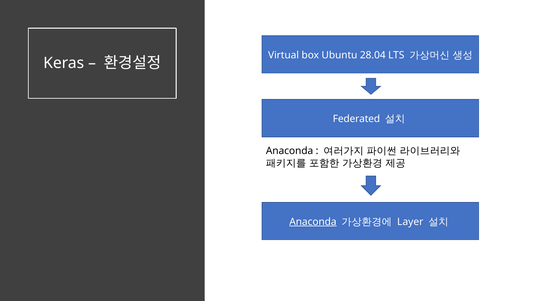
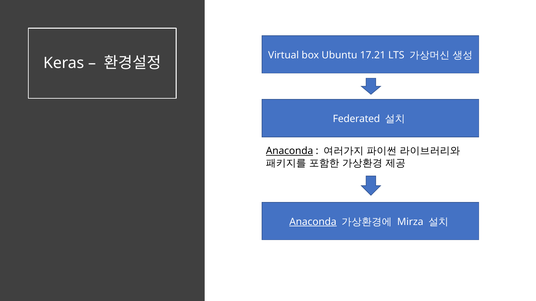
28.04: 28.04 -> 17.21 (373, 55)
Anaconda underline: none -> present (290, 151)
Layer: Layer -> Mirza (410, 222)
